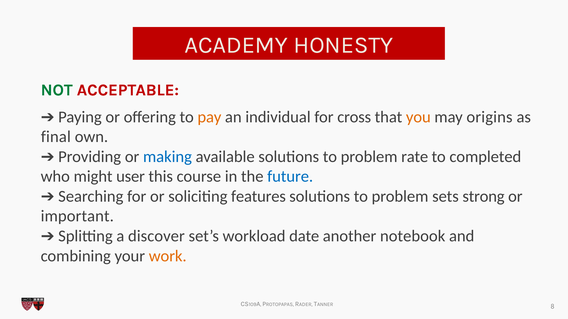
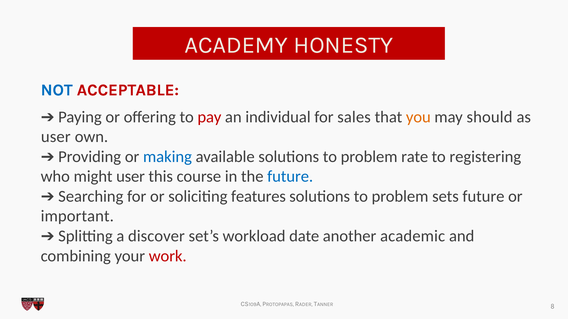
NOT colour: green -> blue (57, 90)
pay colour: orange -> red (209, 117)
cross: cross -> sales (354, 117)
origins: origins -> should (489, 117)
final: final -> user (56, 137)
completed: completed -> registering (485, 157)
sets strong: strong -> future (483, 197)
notebook: notebook -> academic (413, 236)
work colour: orange -> red (168, 256)
